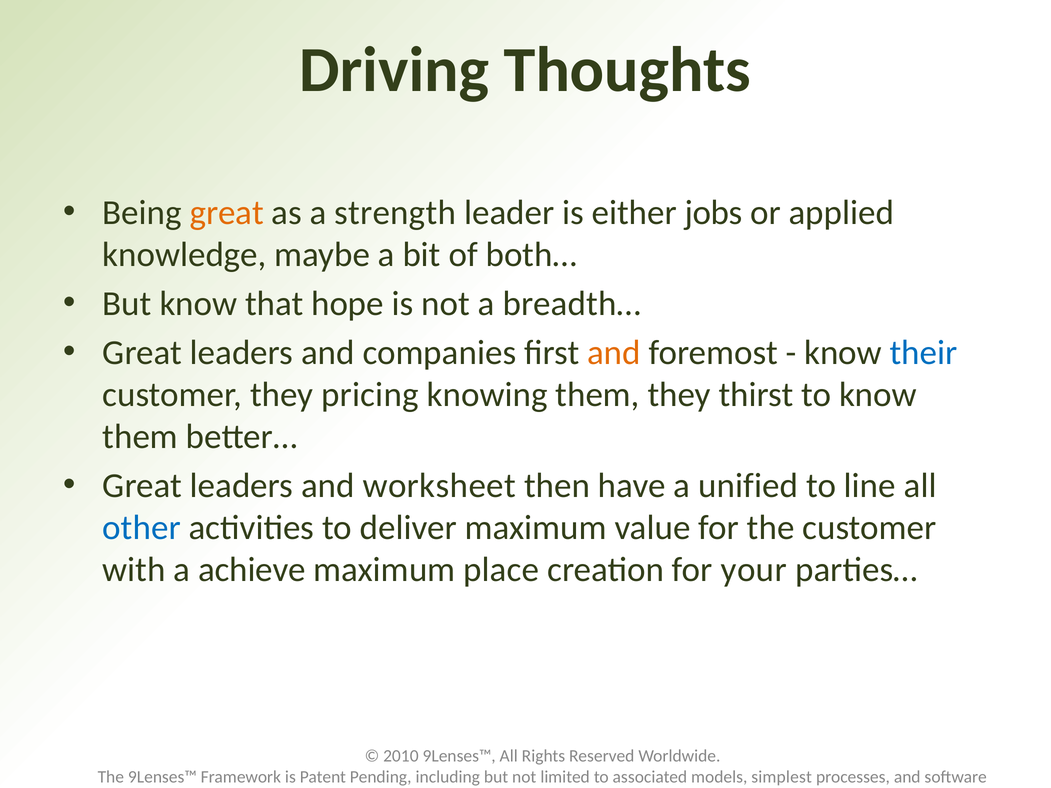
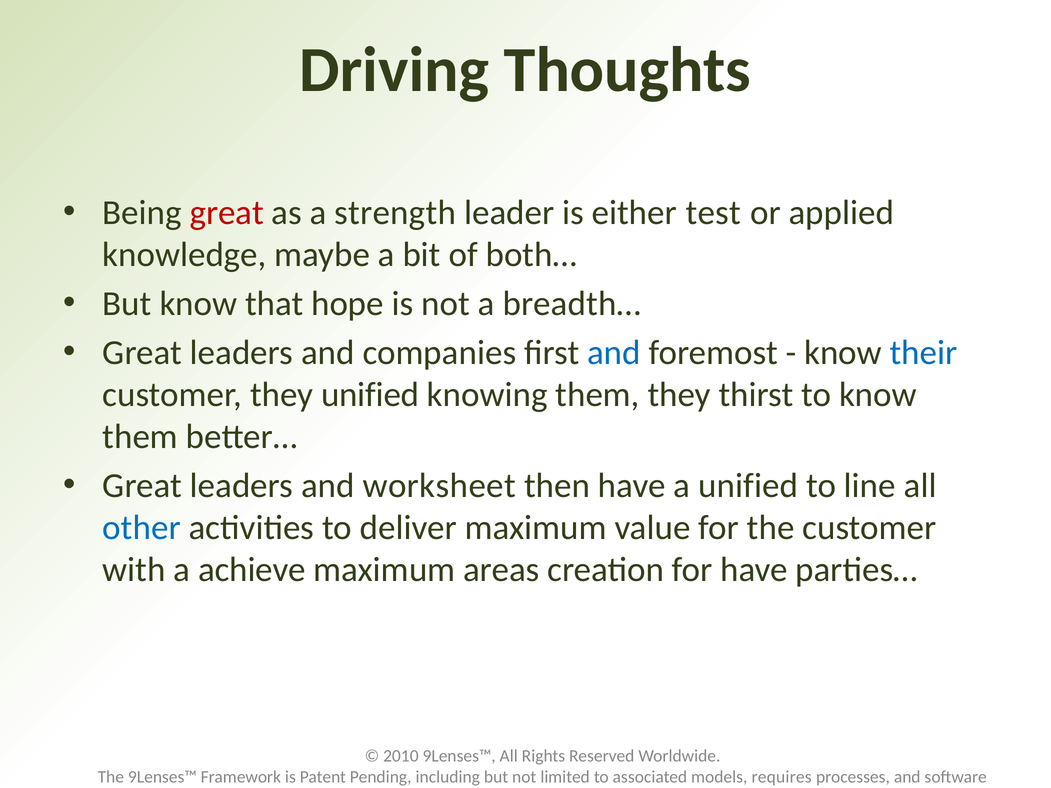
great colour: orange -> red (227, 213)
jobs: jobs -> test (713, 213)
and colour: orange -> blue (614, 353)
they pricing: pricing -> unified (370, 395)
place: place -> areas (501, 570)
for your: your -> have (754, 570)
simplest: simplest -> requires (782, 777)
